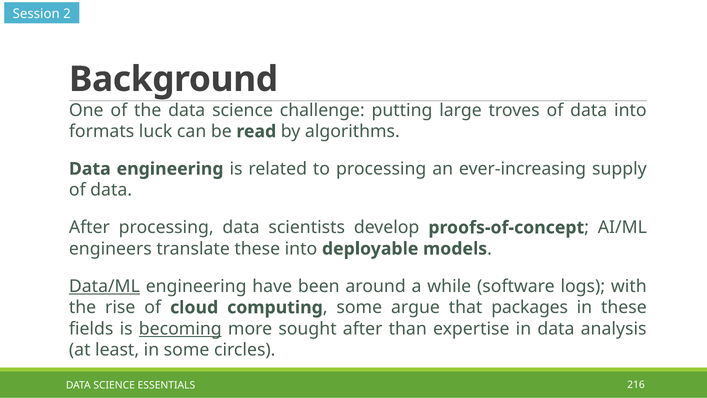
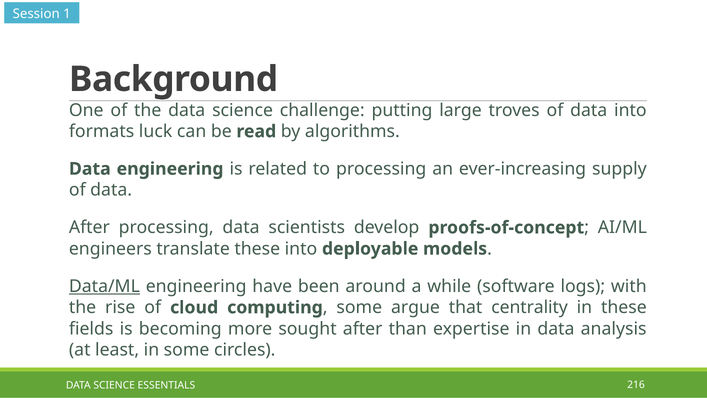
2: 2 -> 1 (67, 14)
packages: packages -> centrality (530, 307)
becoming underline: present -> none (180, 328)
